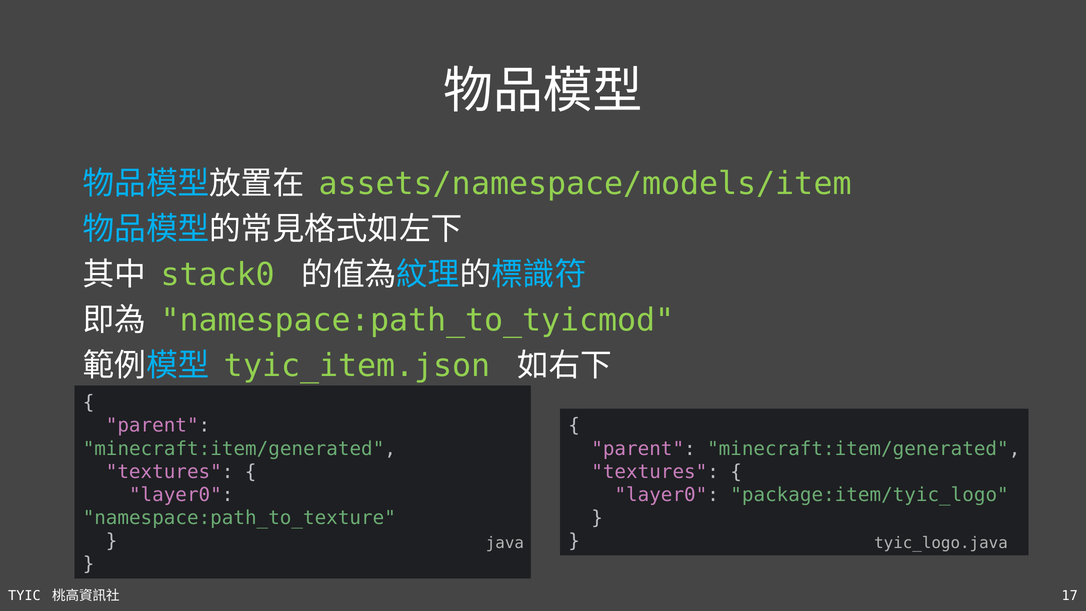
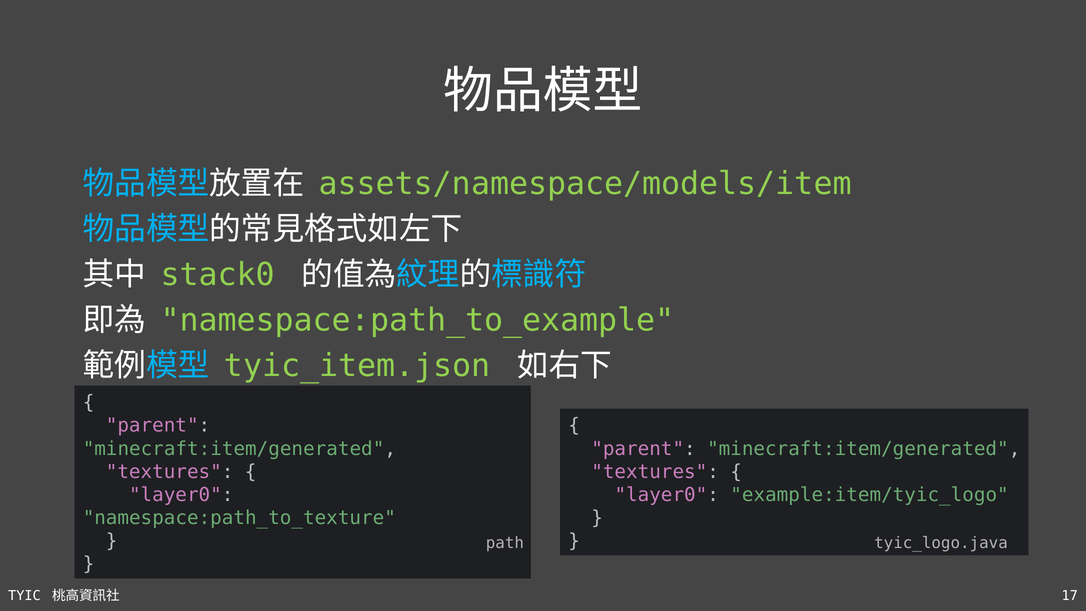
namespace:path_to_tyicmod: namespace:path_to_tyicmod -> namespace:path_to_example (418, 320)
package:item/tyic_logo: package:item/tyic_logo -> example:item/tyic_logo (870, 495)
java: java -> path (505, 543)
